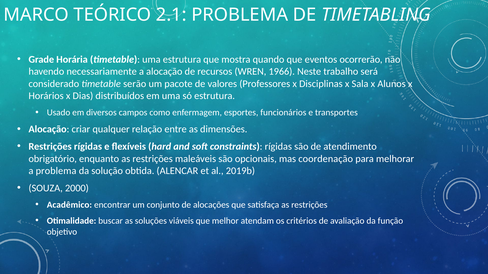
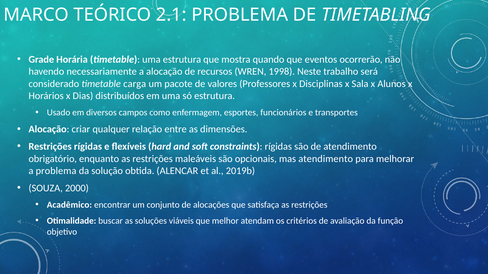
1966: 1966 -> 1998 (282, 72)
serão: serão -> carga (135, 84)
mas coordenação: coordenação -> atendimento (326, 159)
